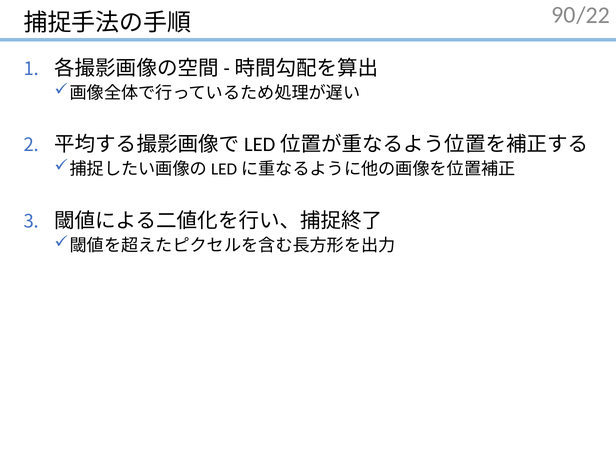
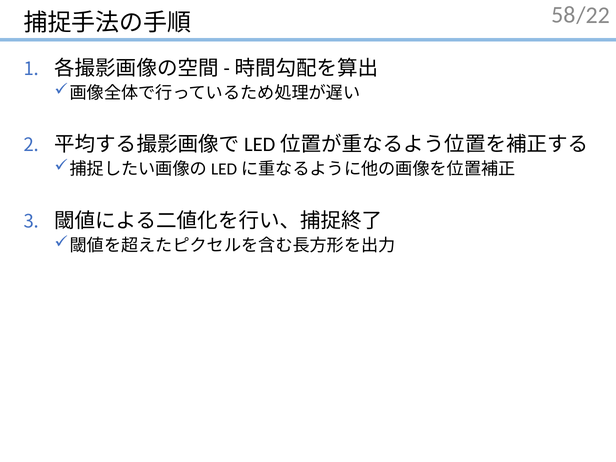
90: 90 -> 58 (563, 15)
